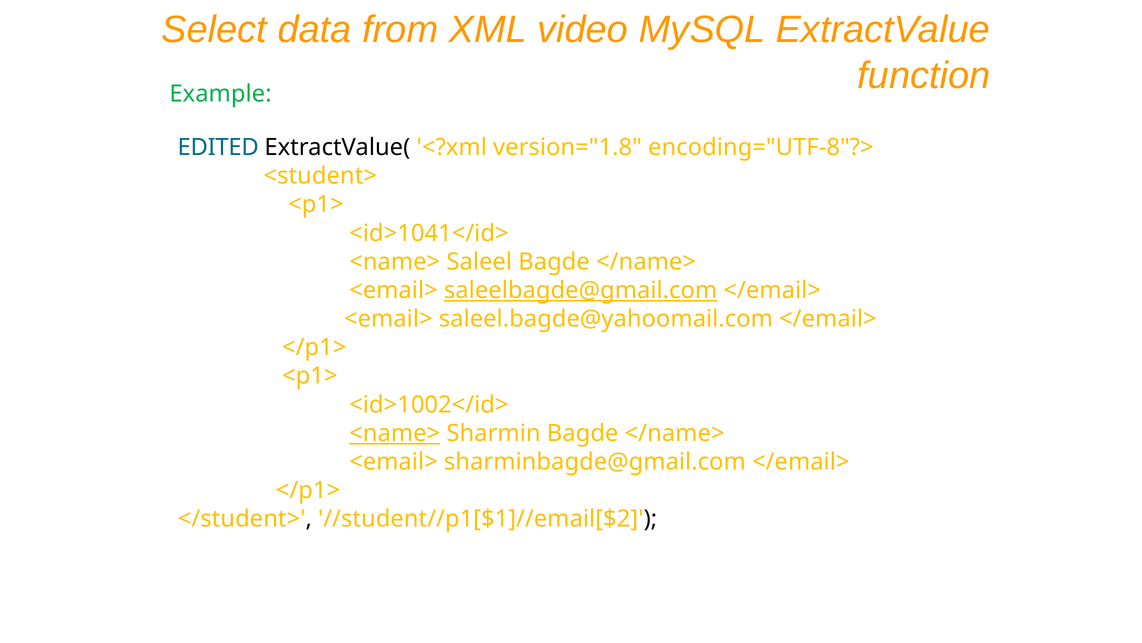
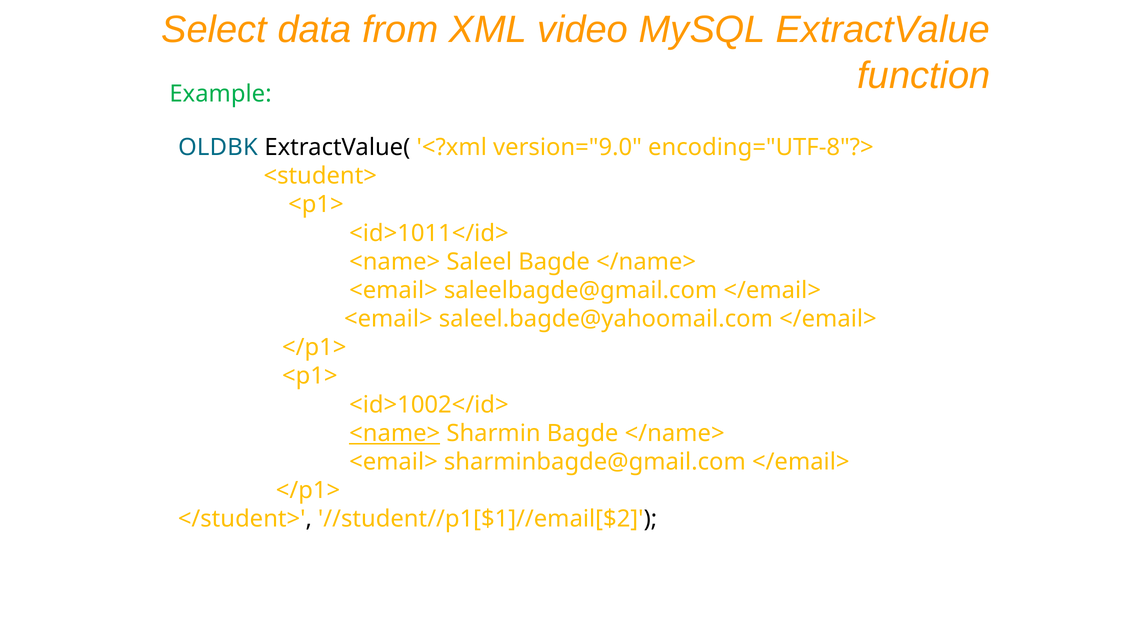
EDITED: EDITED -> OLDBK (218, 147)
version="1.8: version="1.8 -> version="9.0 (568, 147)
<id>1041</id>: <id>1041</id> -> <id>1011</id> (429, 233)
saleelbagde@gmail.com underline: present -> none (581, 290)
